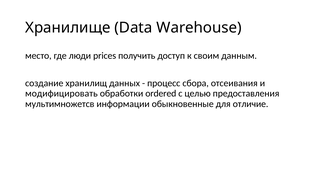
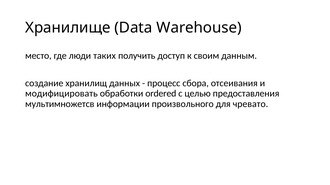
prices: prices -> таких (105, 56)
обыкновенные: обыкновенные -> произвольного (183, 104)
отличие: отличие -> чревато (250, 104)
